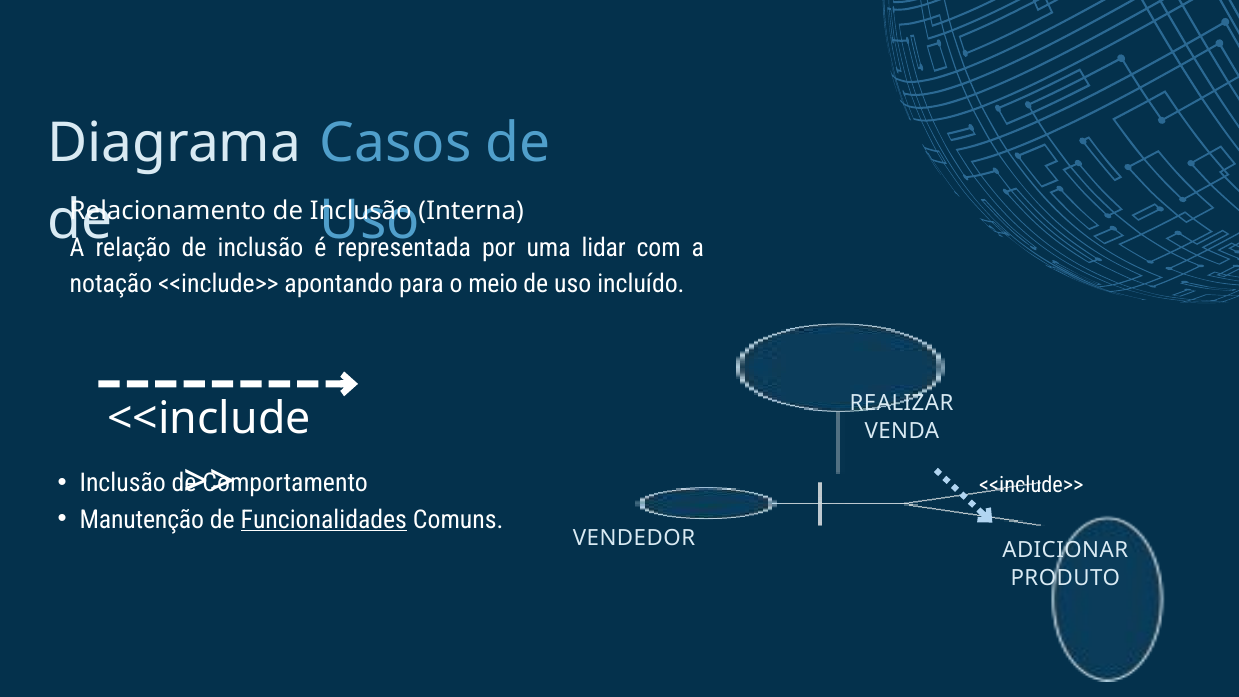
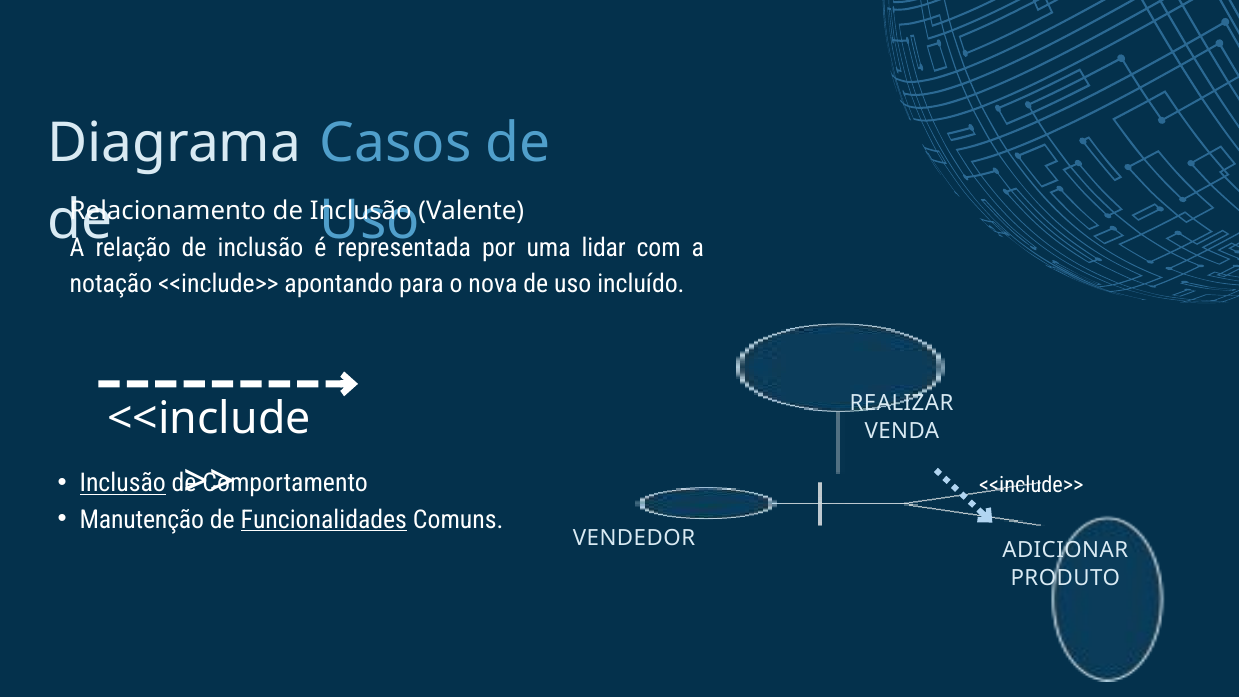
Interna: Interna -> Valente (471, 211)
meio: meio -> nova (493, 284)
Inclusão underline: none -> present (123, 483)
